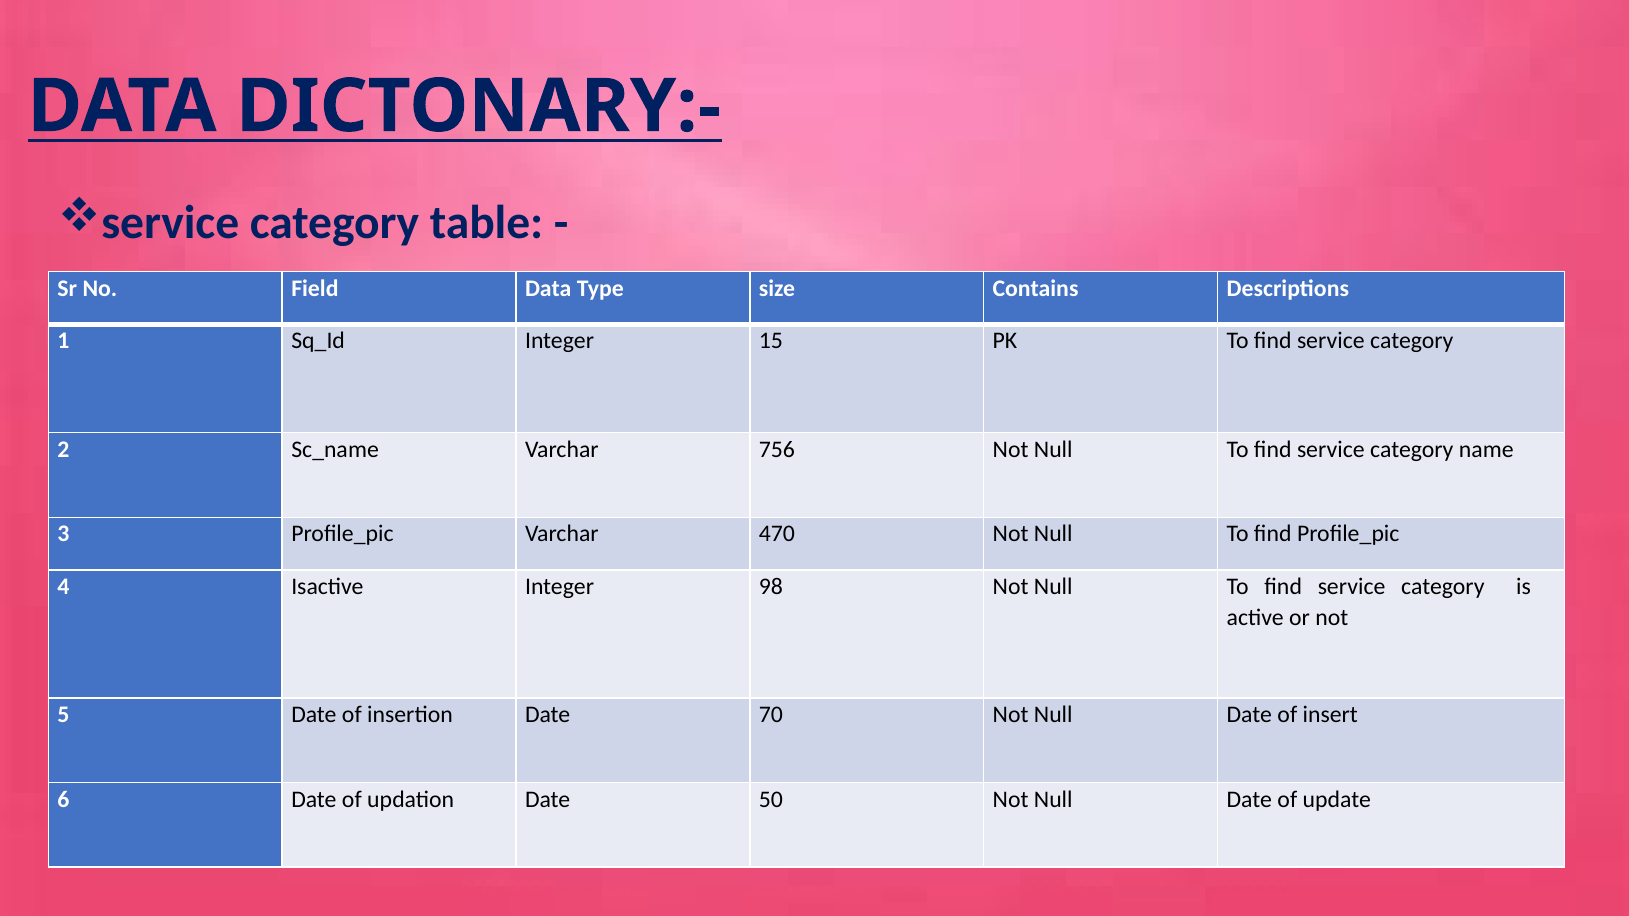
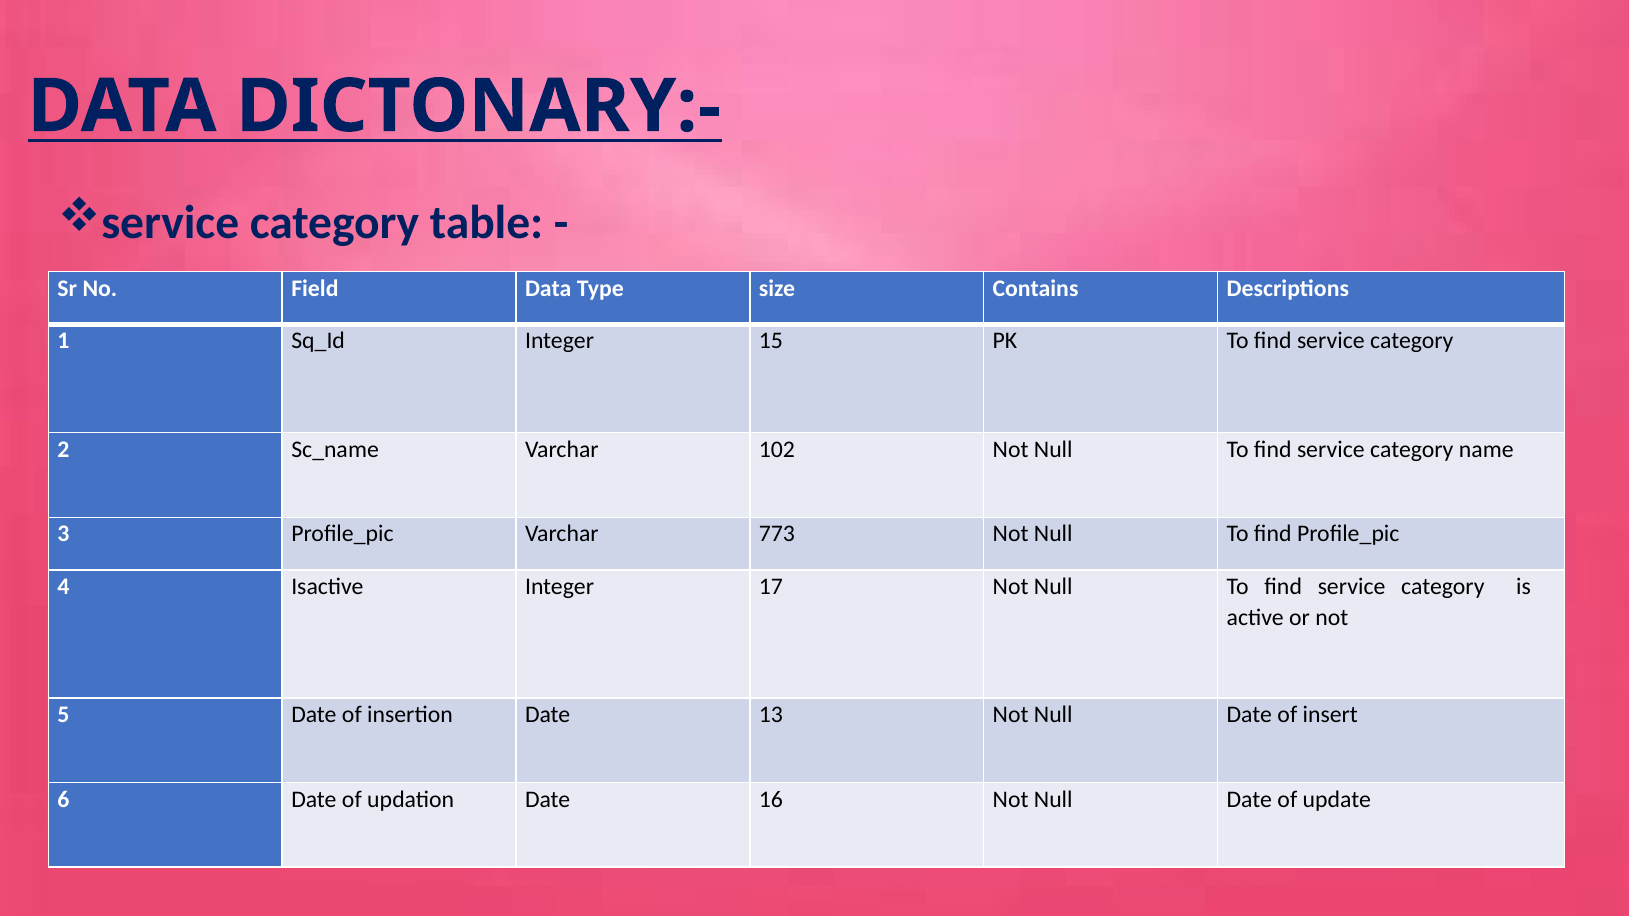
756: 756 -> 102 (777, 450)
470: 470 -> 773 (777, 534)
98: 98 -> 17 (771, 587)
70: 70 -> 13 (771, 715)
50: 50 -> 16 (771, 800)
